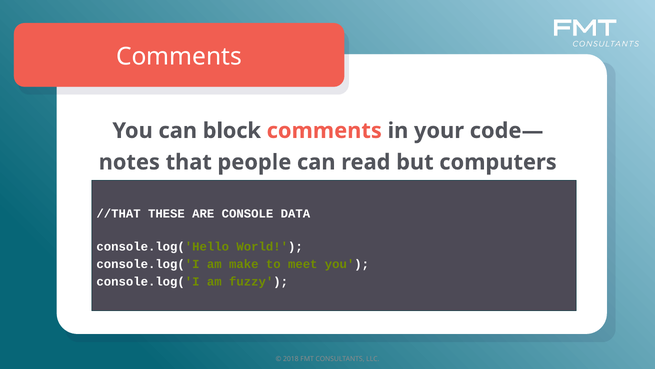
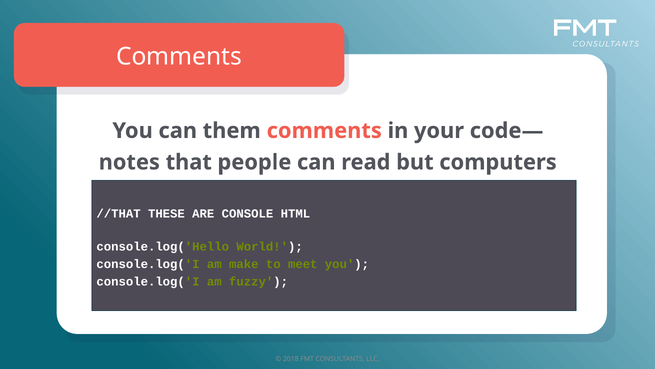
block: block -> them (232, 131)
DATA: DATA -> HTML (295, 213)
